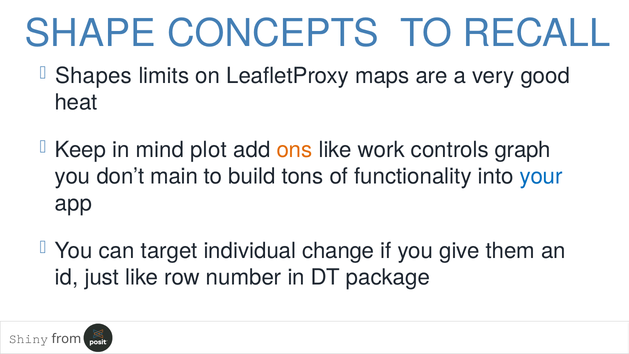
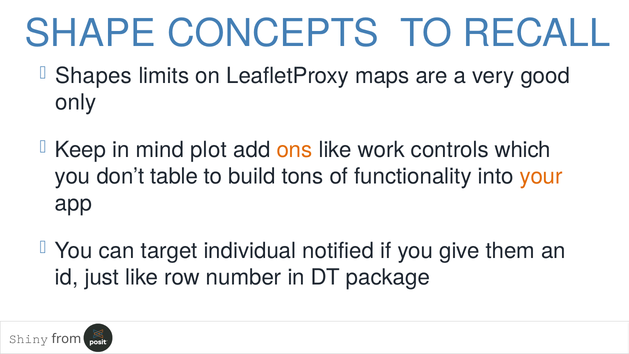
heat: heat -> only (76, 103)
graph: graph -> which (523, 150)
main: main -> table (174, 177)
your colour: blue -> orange (541, 177)
change: change -> notified (338, 251)
